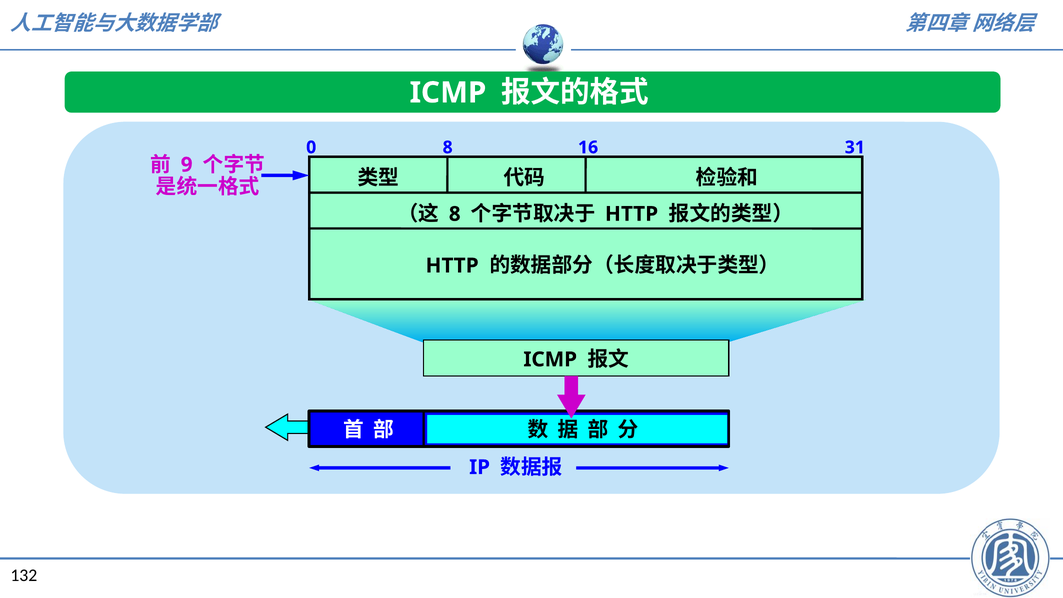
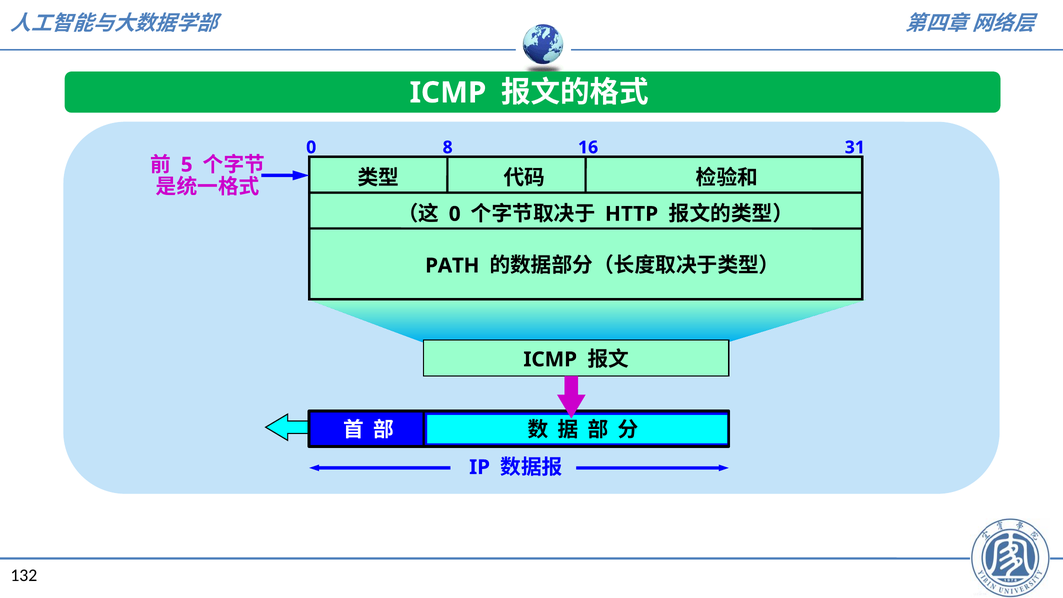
9: 9 -> 5 (187, 165)
8: 8 -> 0 (455, 214)
HTTP: HTTP -> PATH (452, 266)
